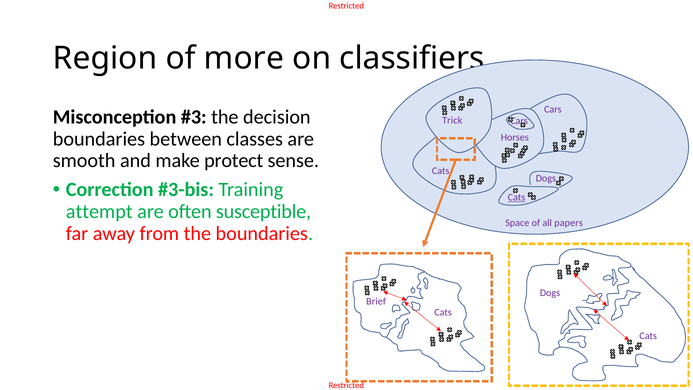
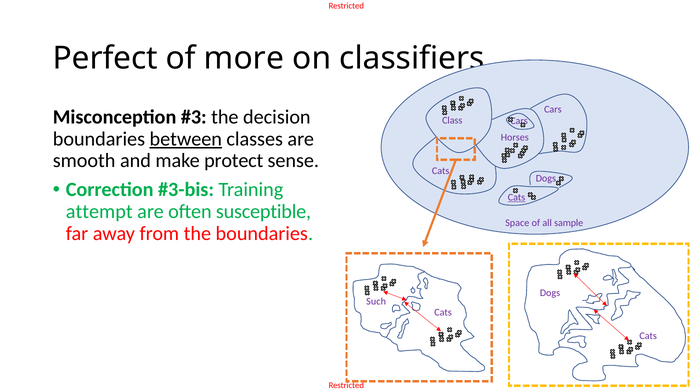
Region: Region -> Perfect (105, 58)
Trick: Trick -> Class (452, 121)
between underline: none -> present (186, 139)
papers: papers -> sample (569, 223)
Brief: Brief -> Such (376, 301)
